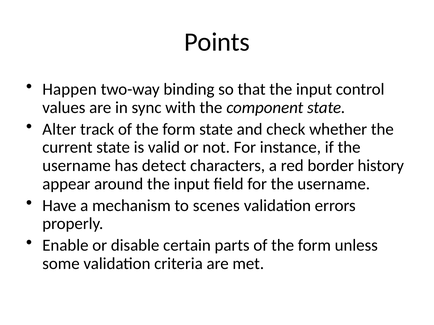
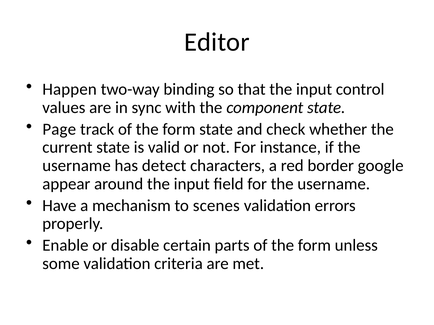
Points: Points -> Editor (217, 42)
Alter: Alter -> Page (59, 129)
history: history -> google (381, 166)
